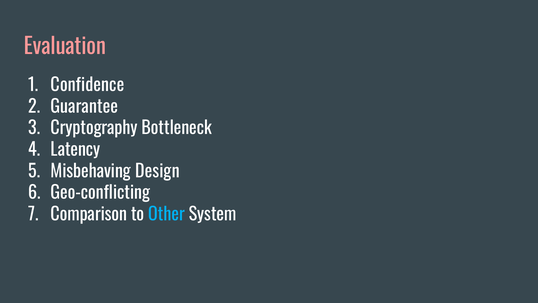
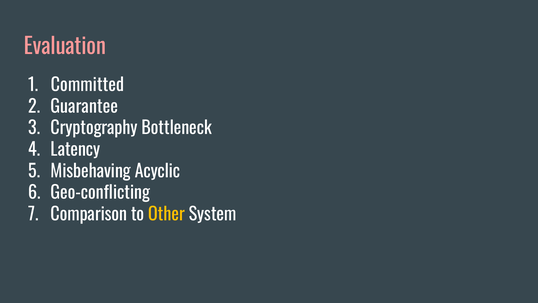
Confidence: Confidence -> Committed (87, 85)
Design: Design -> Acyclic (158, 171)
Other colour: light blue -> yellow (167, 214)
